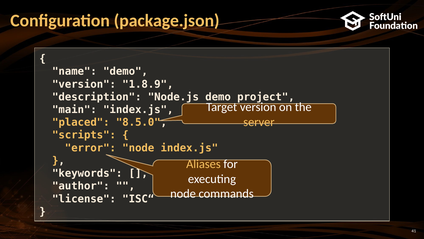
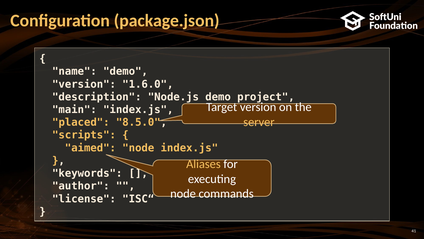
1.8.9: 1.8.9 -> 1.6.0 (148, 84)
error: error -> aimed (90, 148)
